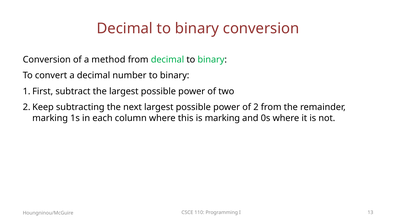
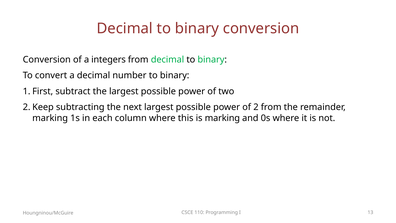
method: method -> integers (109, 60)
